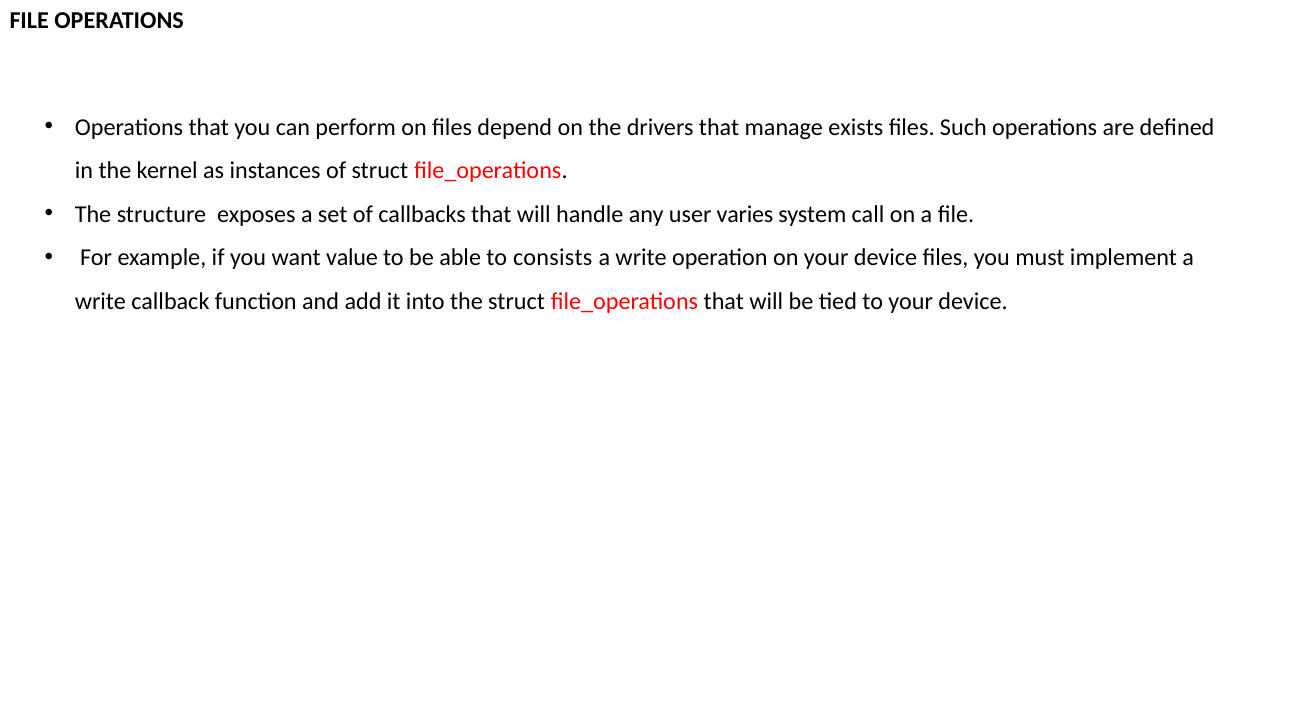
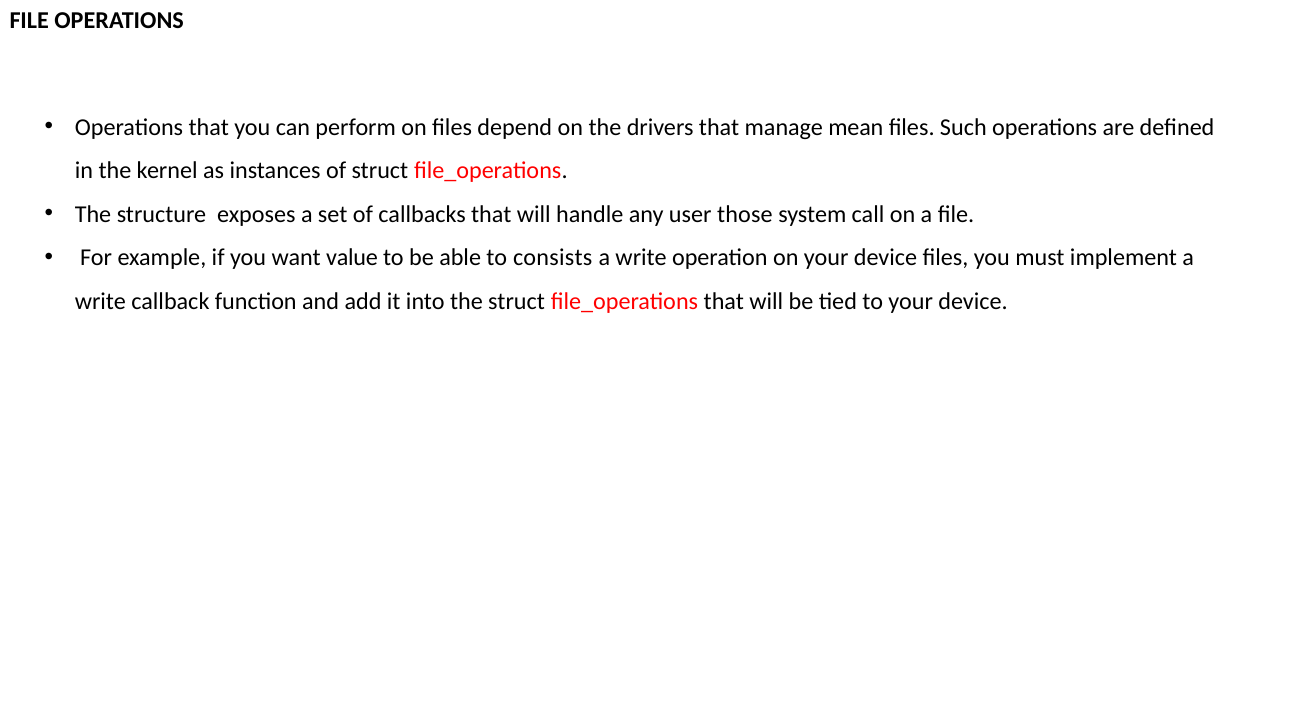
exists: exists -> mean (856, 127)
varies: varies -> those (745, 214)
